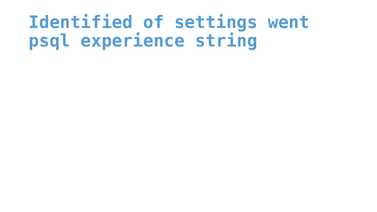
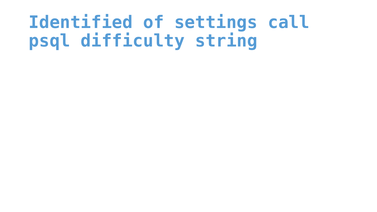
went: went -> call (289, 22)
experience: experience -> difficulty (133, 41)
